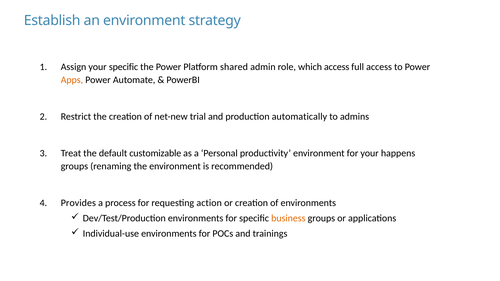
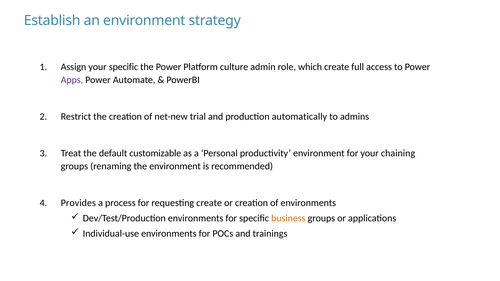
shared: shared -> culture (234, 67)
which access: access -> create (337, 67)
Apps colour: orange -> purple (72, 80)
happens: happens -> chaining (398, 153)
requesting action: action -> create (209, 203)
